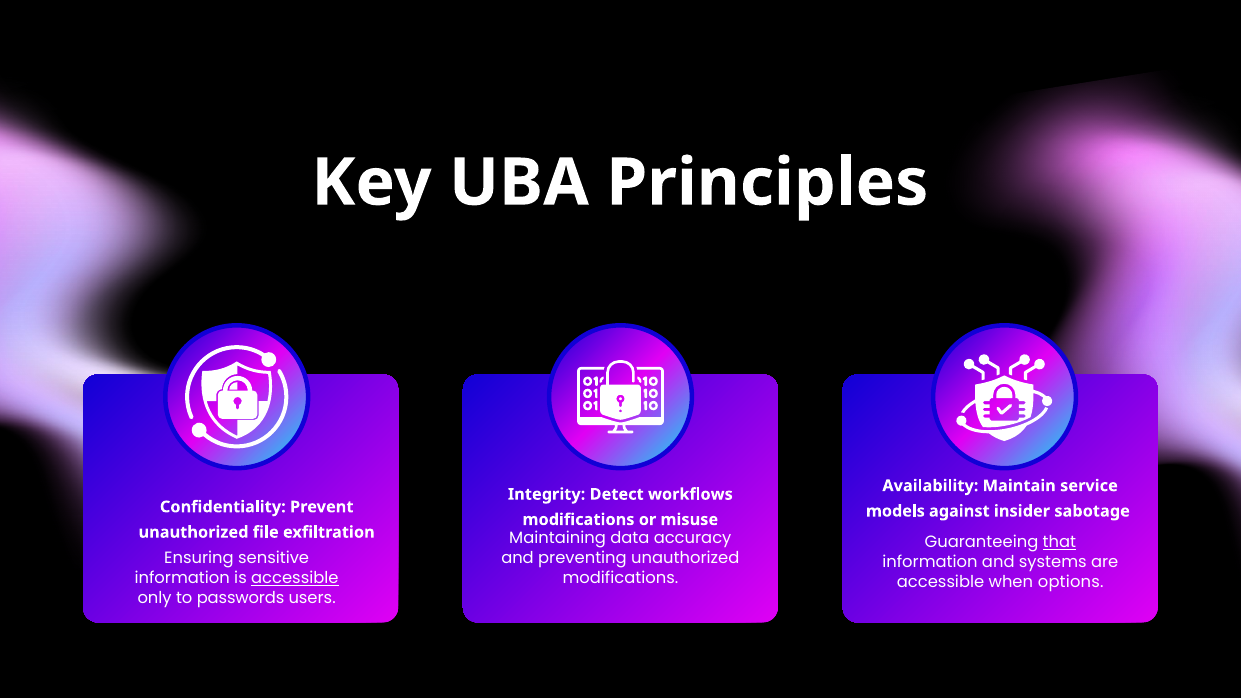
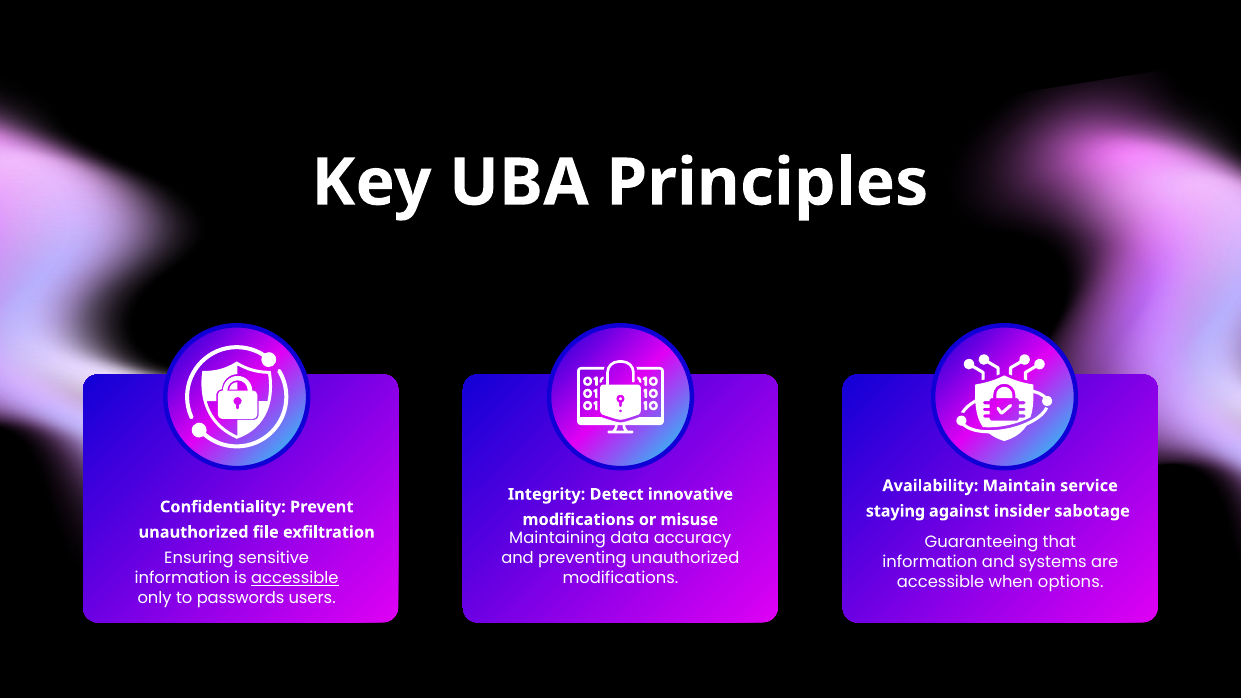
workflows: workflows -> innovative (690, 494)
models: models -> staying (895, 511)
that underline: present -> none (1059, 542)
